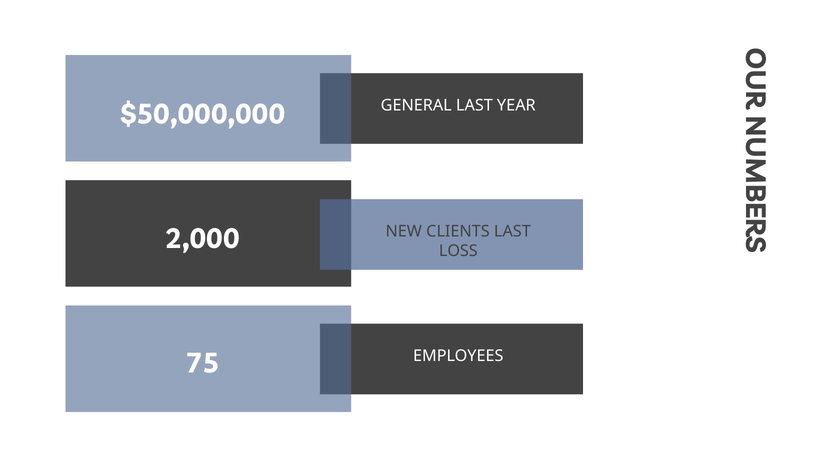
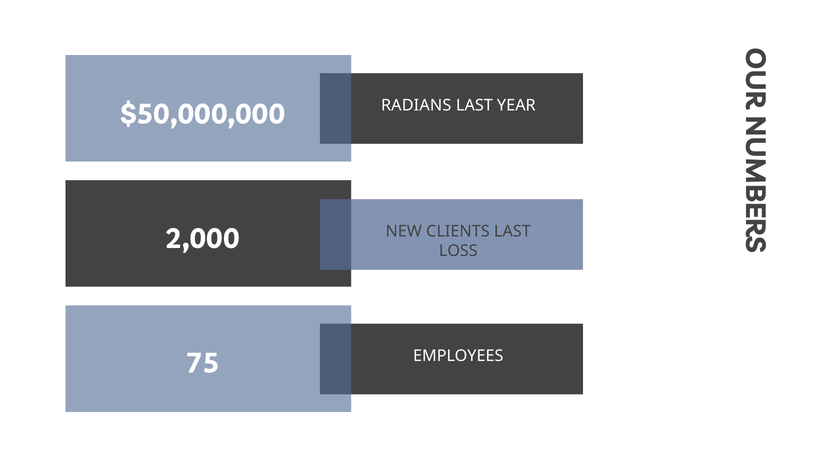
GENERAL: GENERAL -> RADIANS (416, 105)
